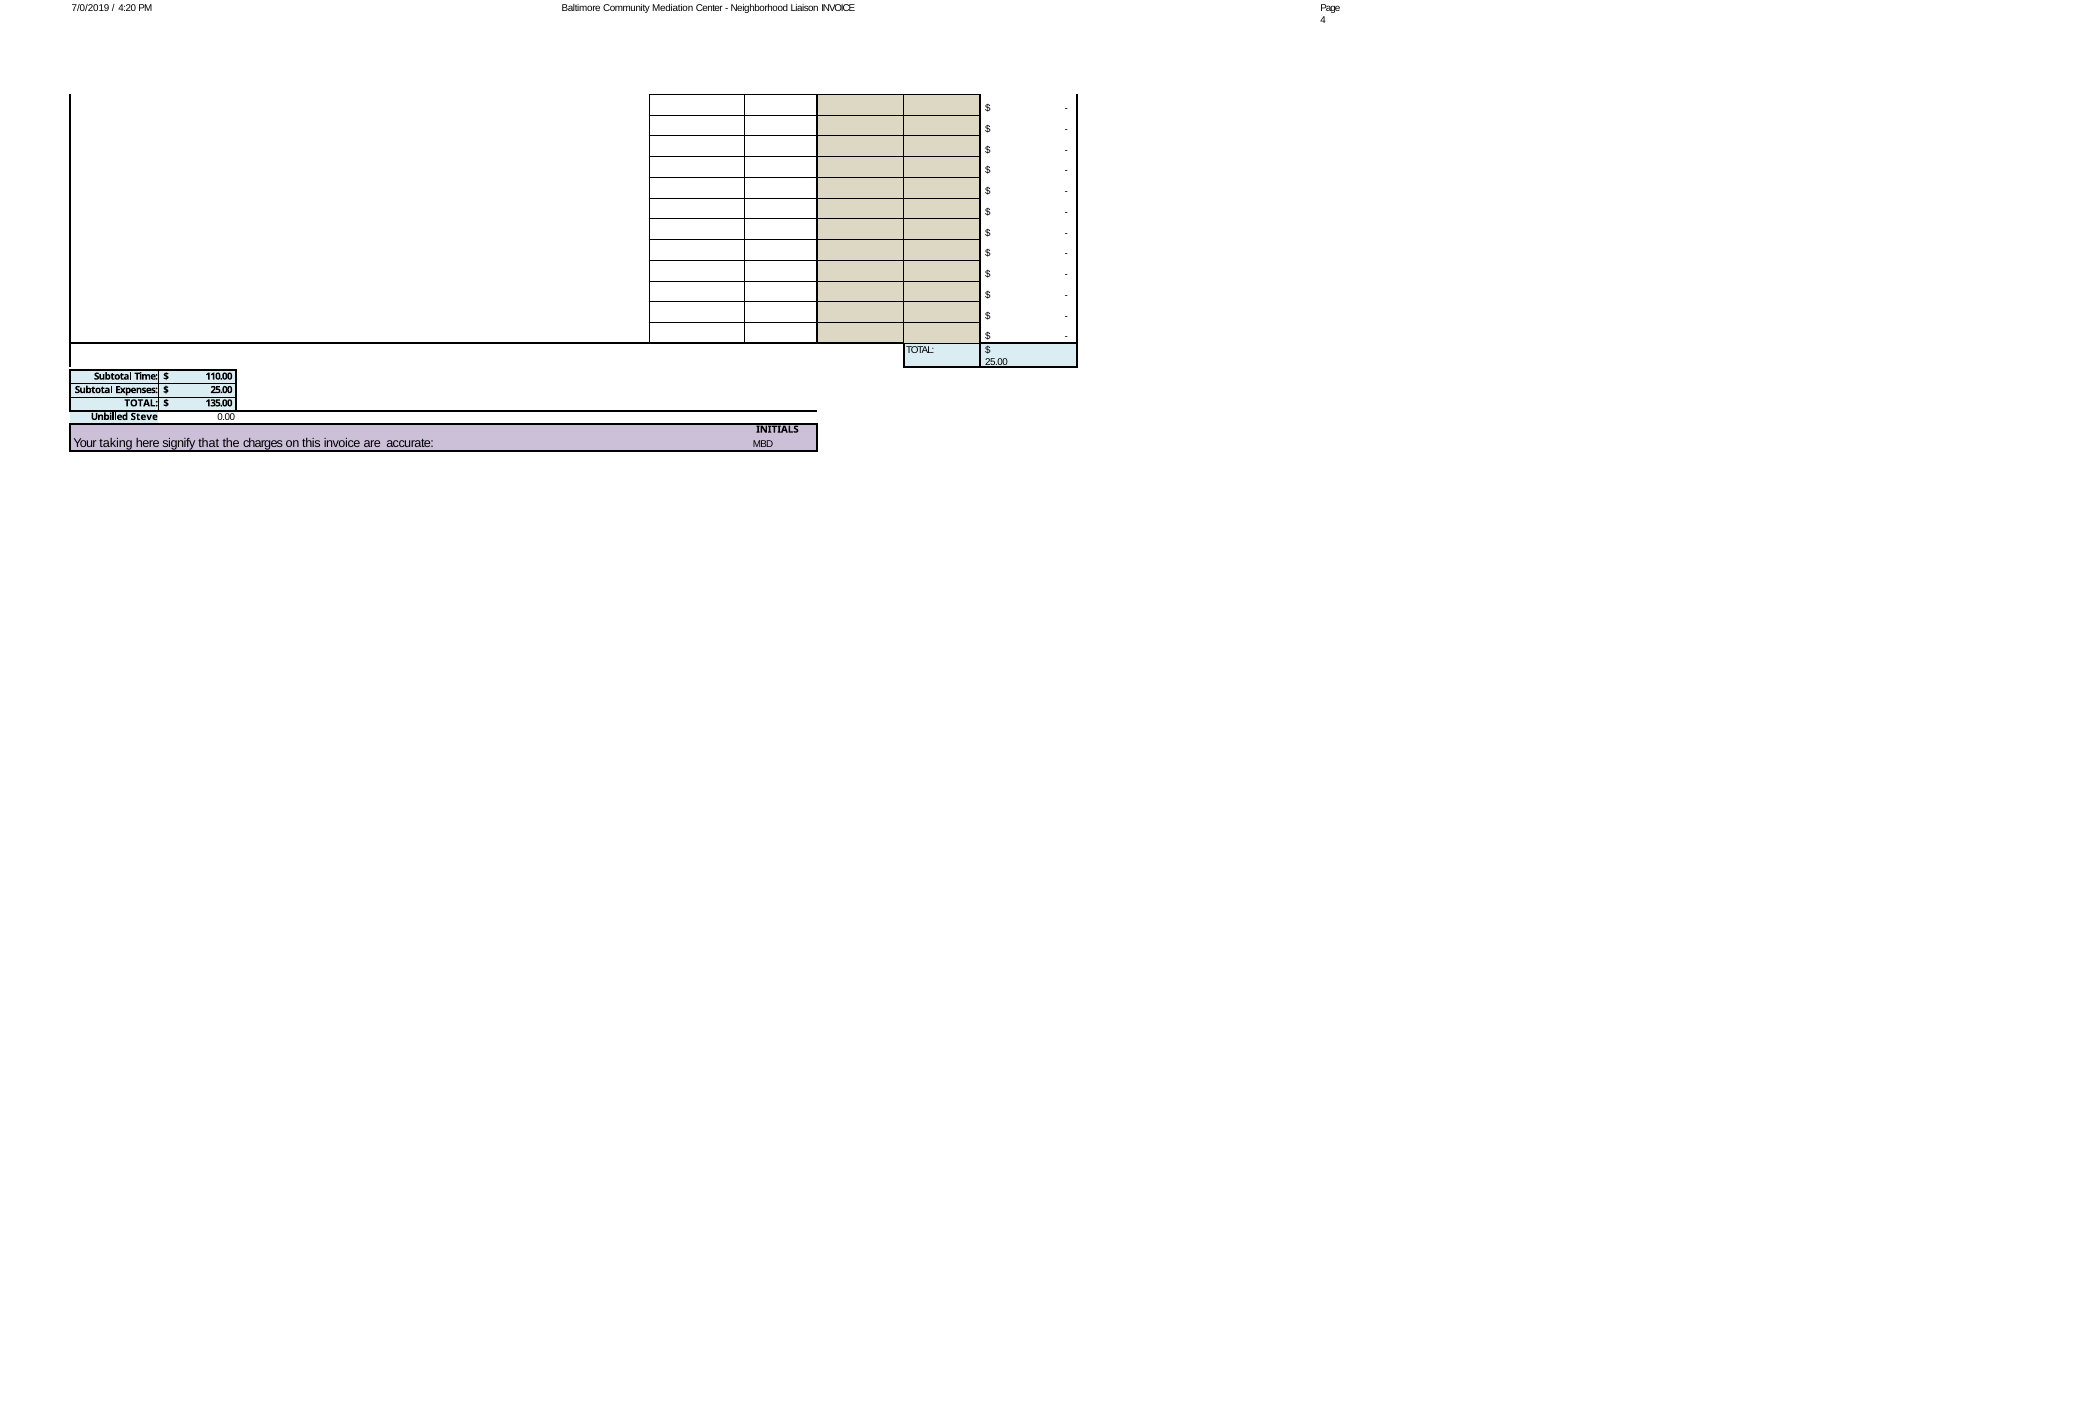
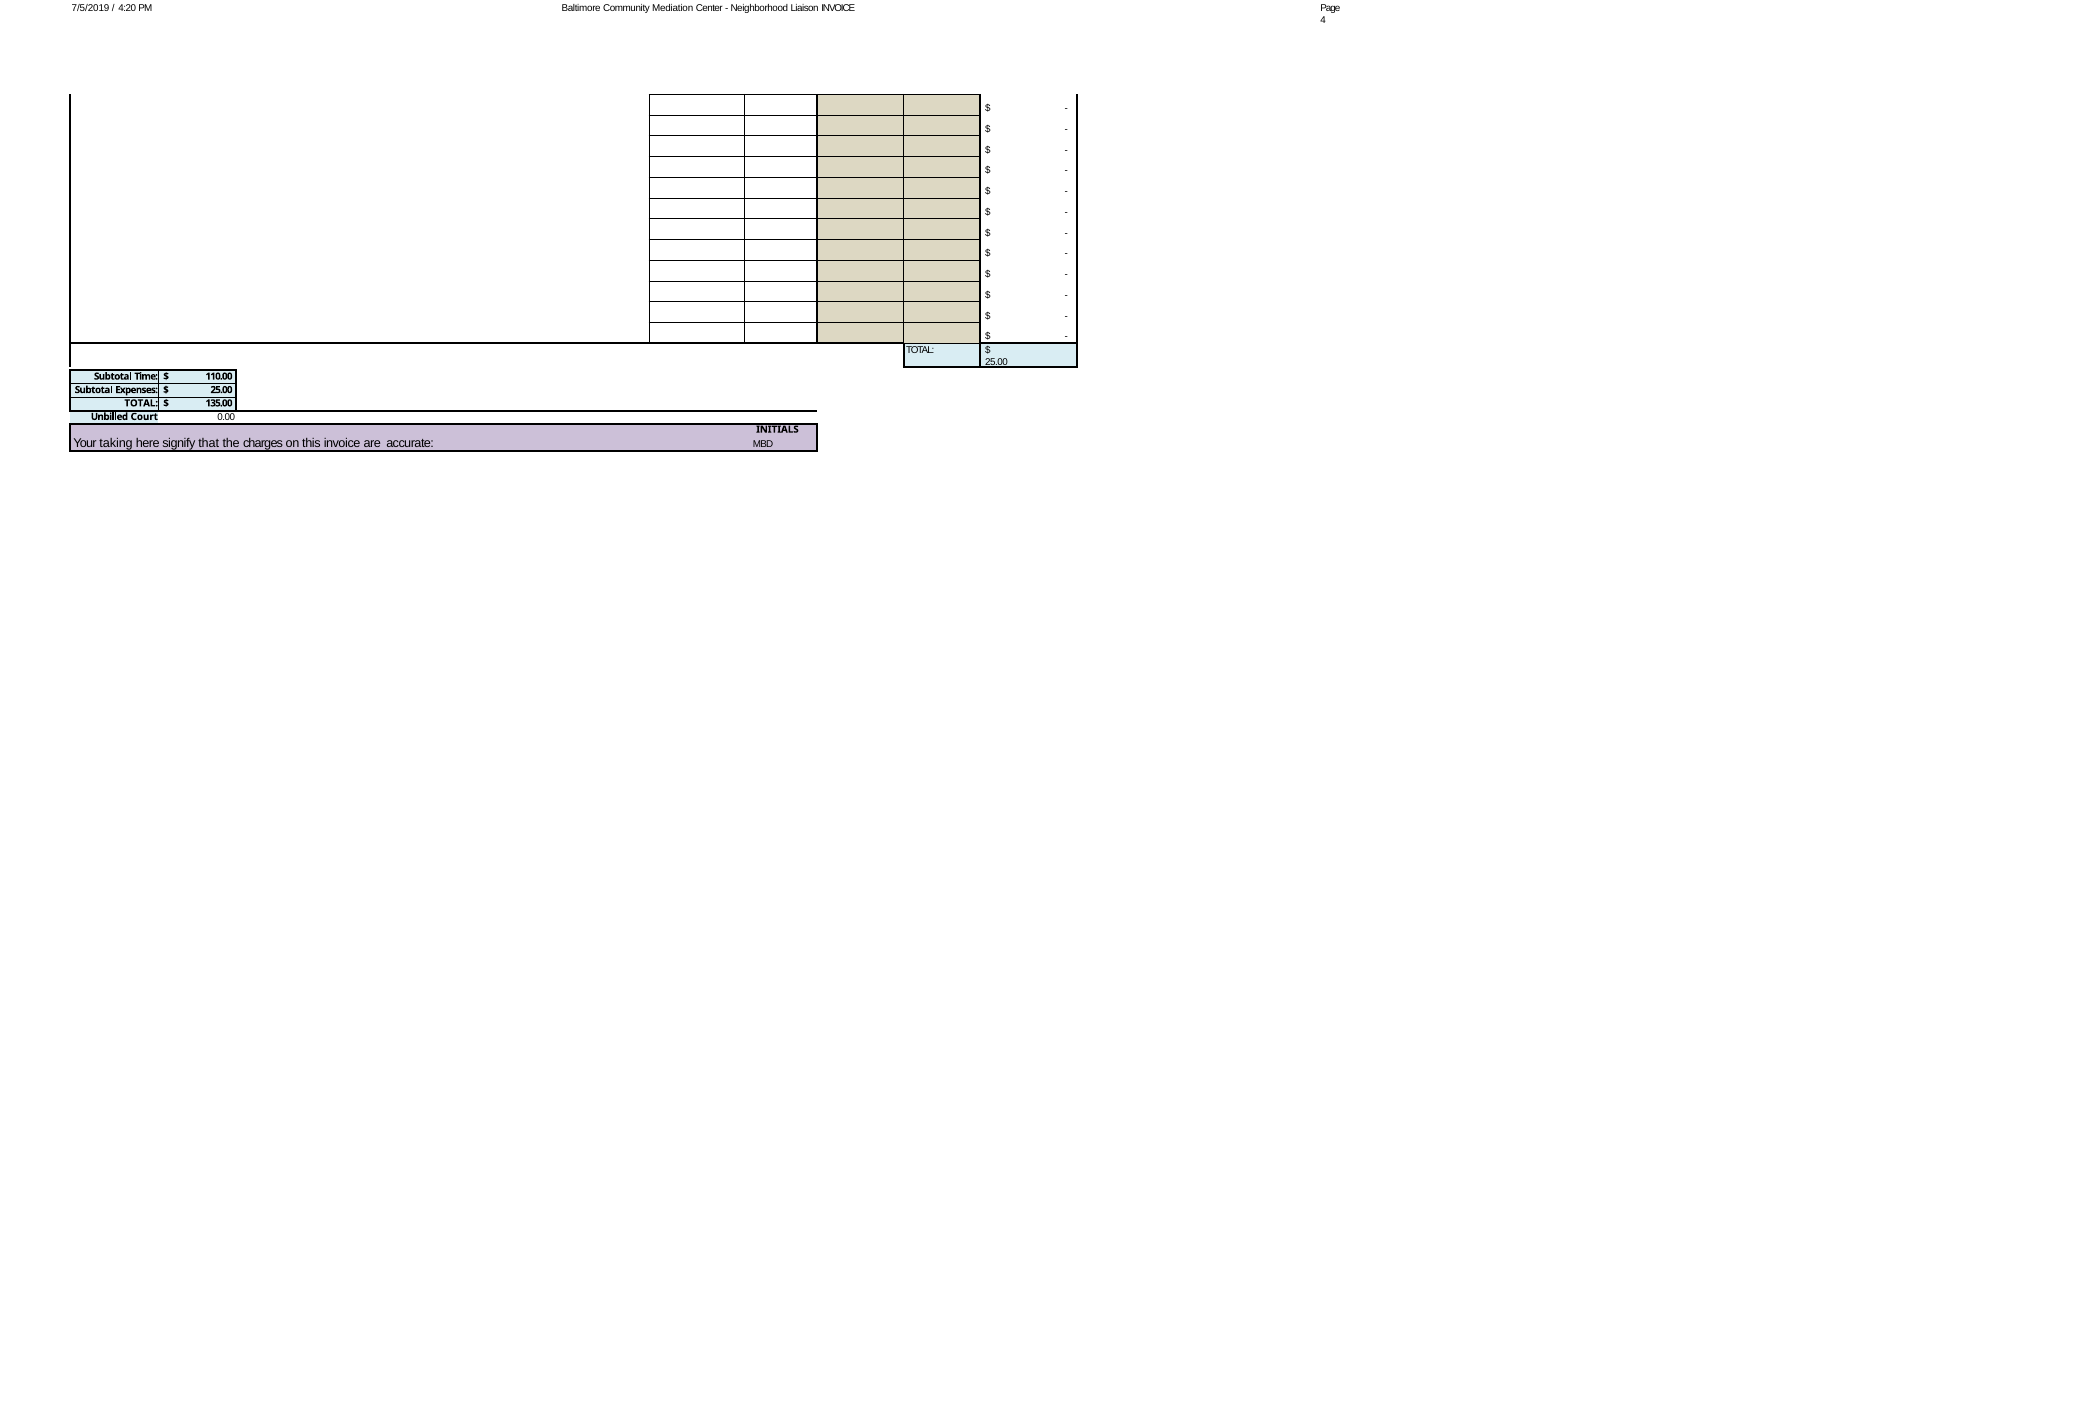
7/0/2019: 7/0/2019 -> 7/5/2019 (91, 8)
Steve: Steve -> Court (144, 417)
